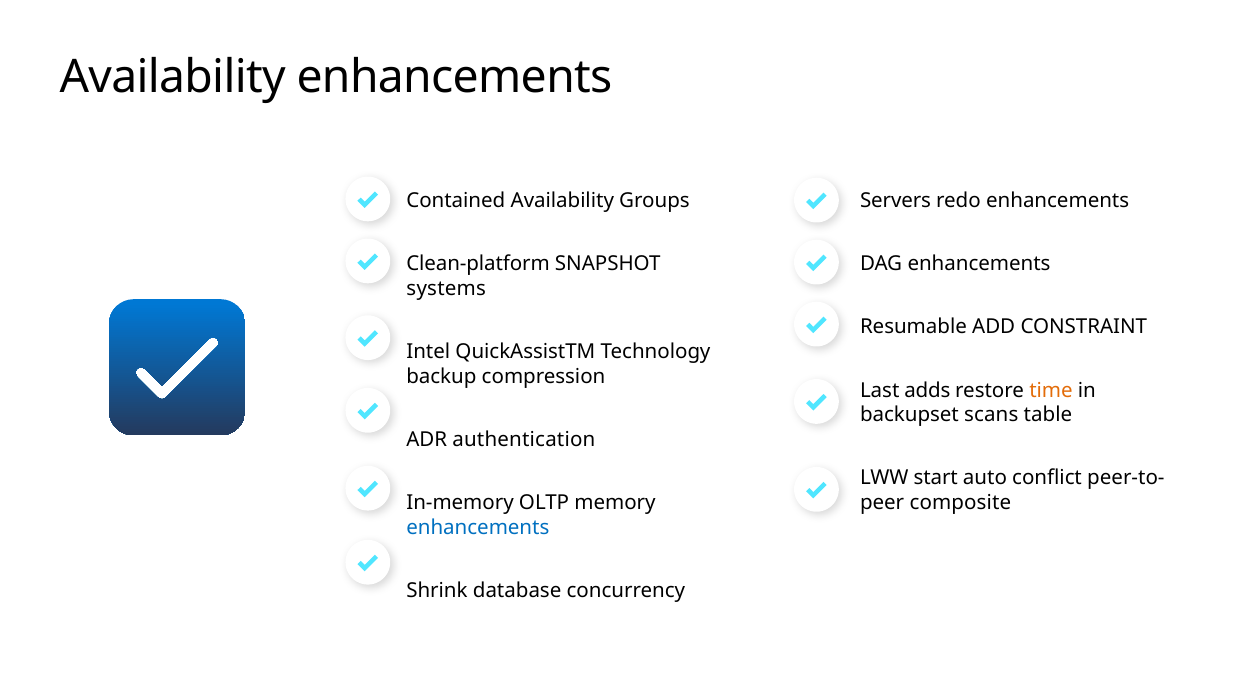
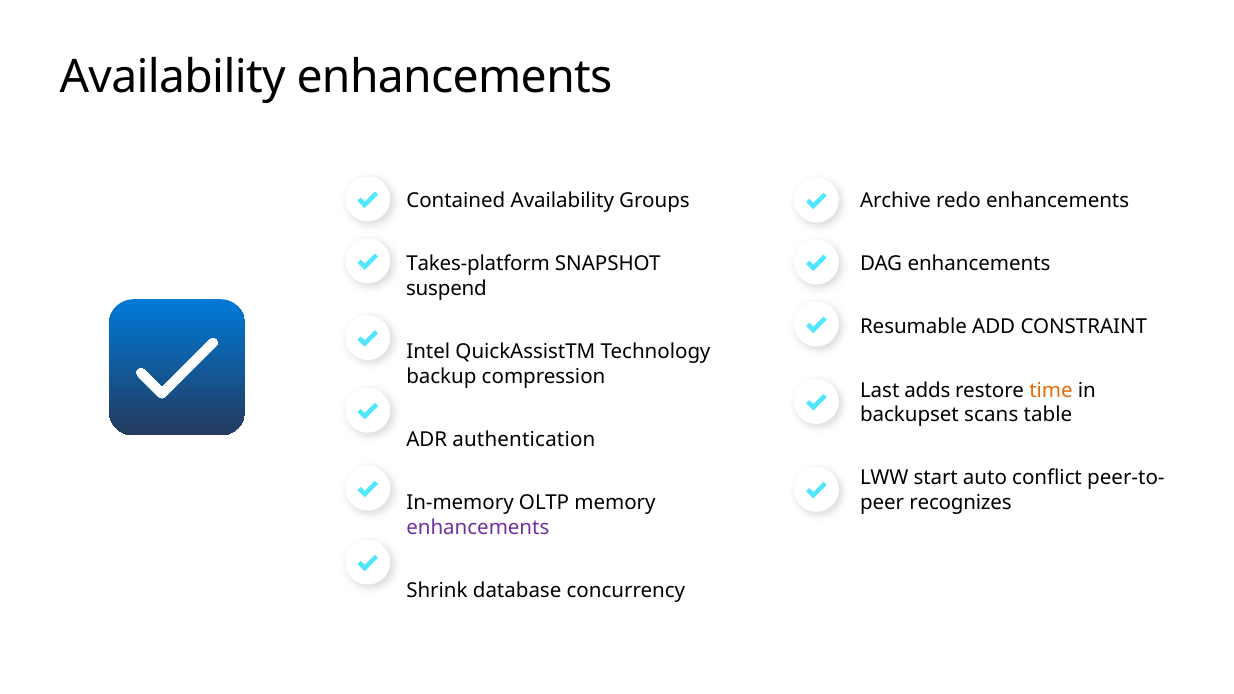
Servers: Servers -> Archive (895, 201)
Clean-platform: Clean-platform -> Takes-platform (478, 264)
systems: systems -> suspend (446, 289)
composite: composite -> recognizes (961, 503)
enhancements colour: blue -> purple (478, 528)
